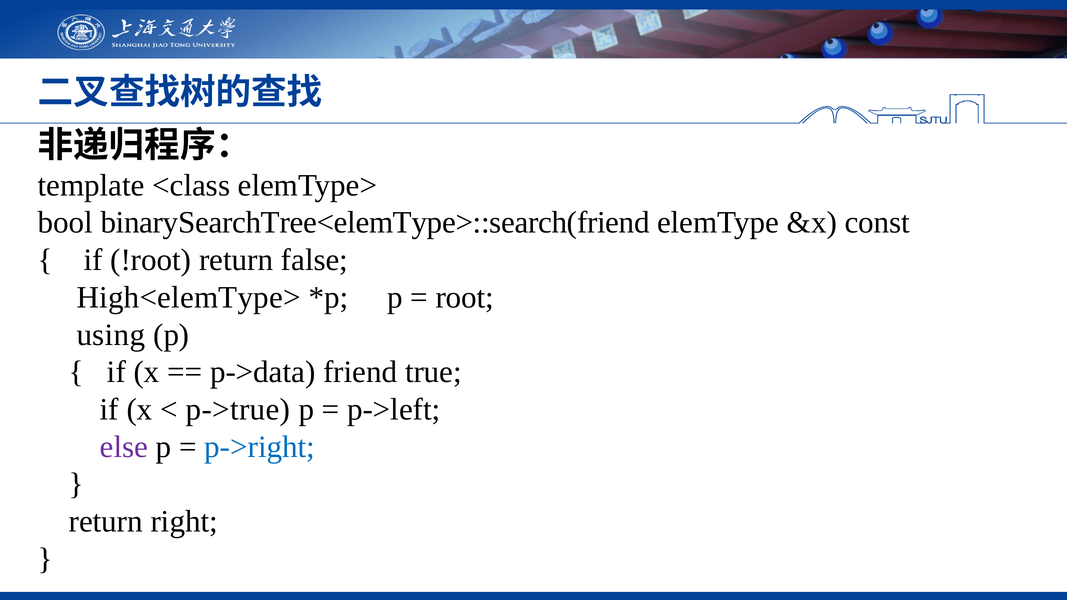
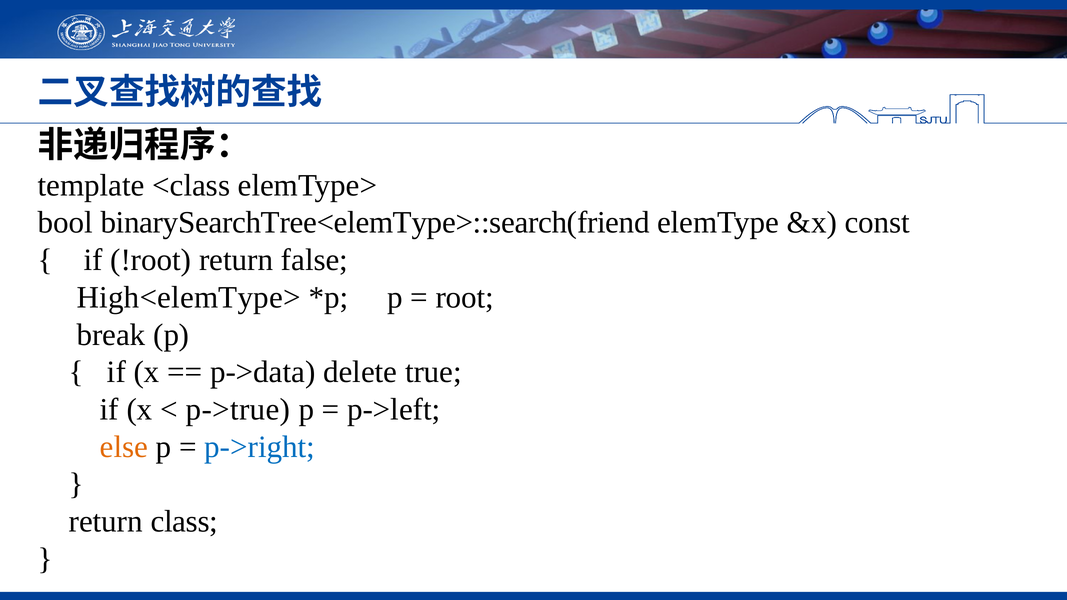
using: using -> break (111, 335)
friend: friend -> delete (360, 372)
else colour: purple -> orange (124, 447)
right: right -> class (184, 522)
